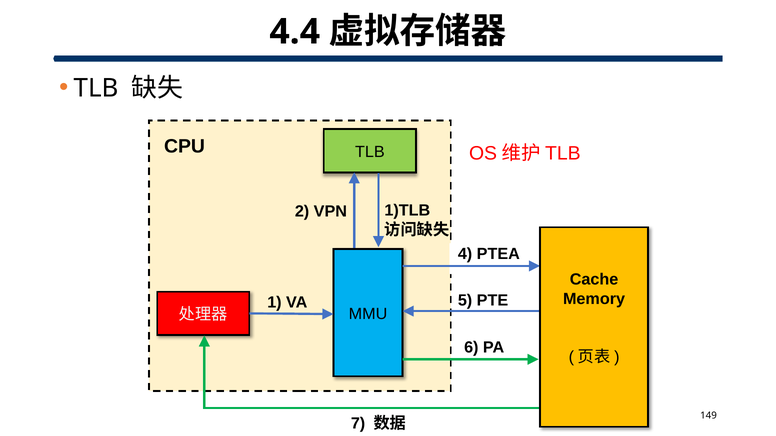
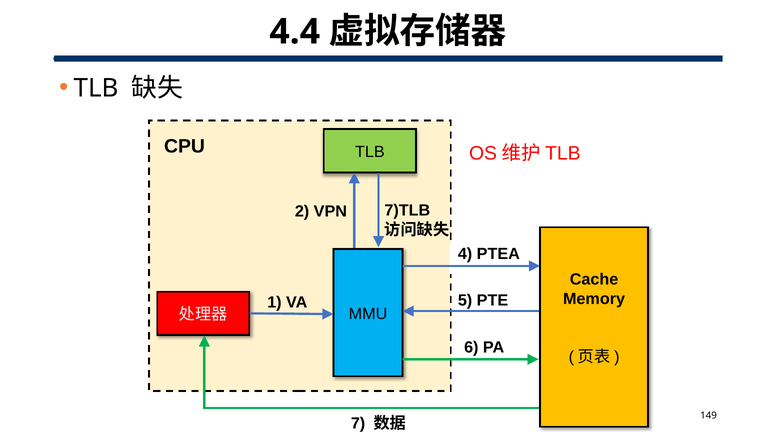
1)TLB: 1)TLB -> 7)TLB (407, 211)
